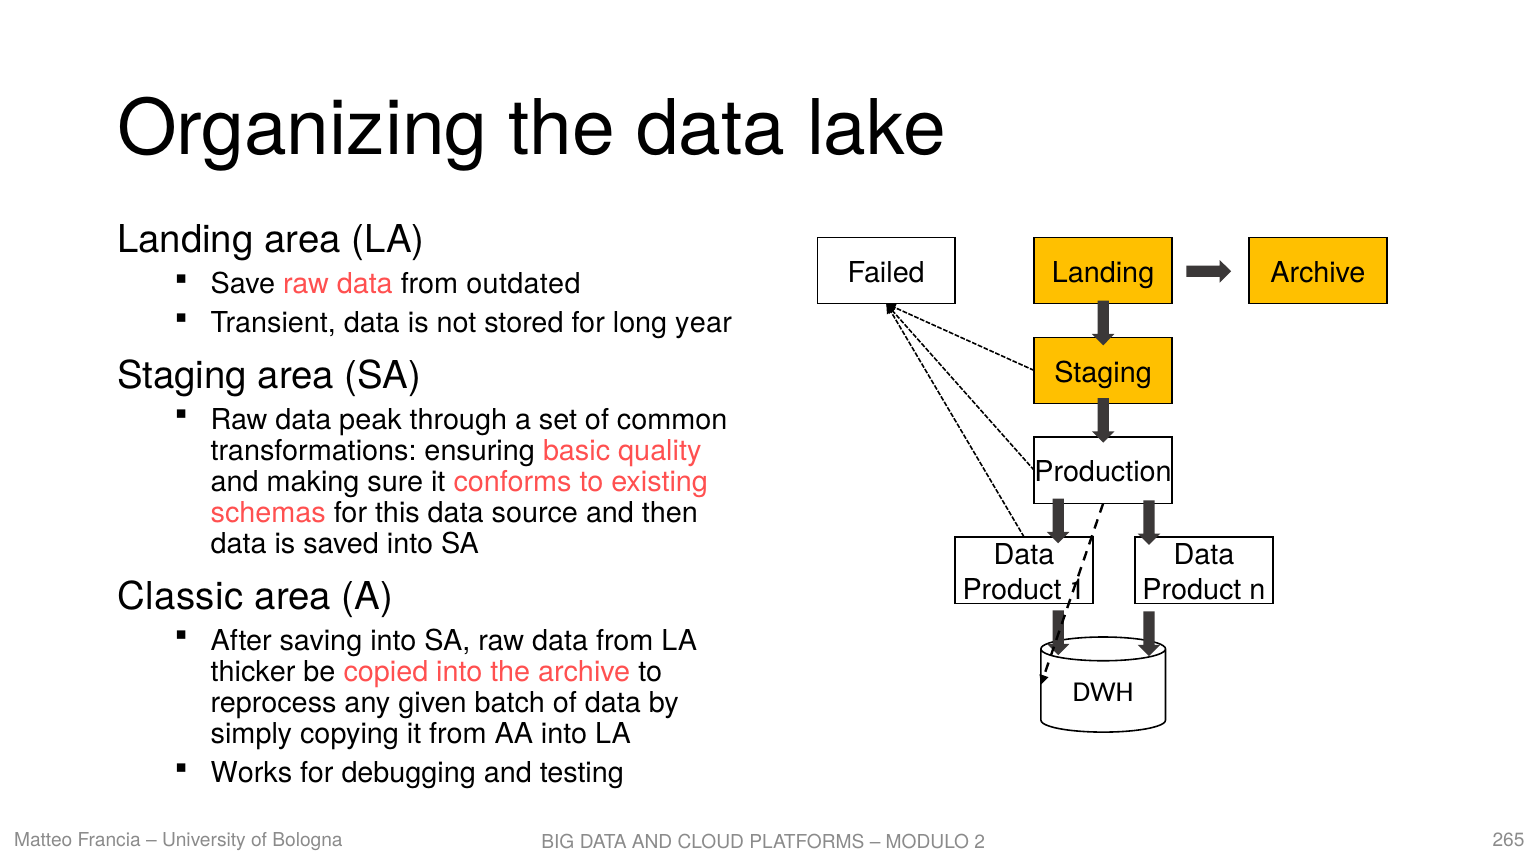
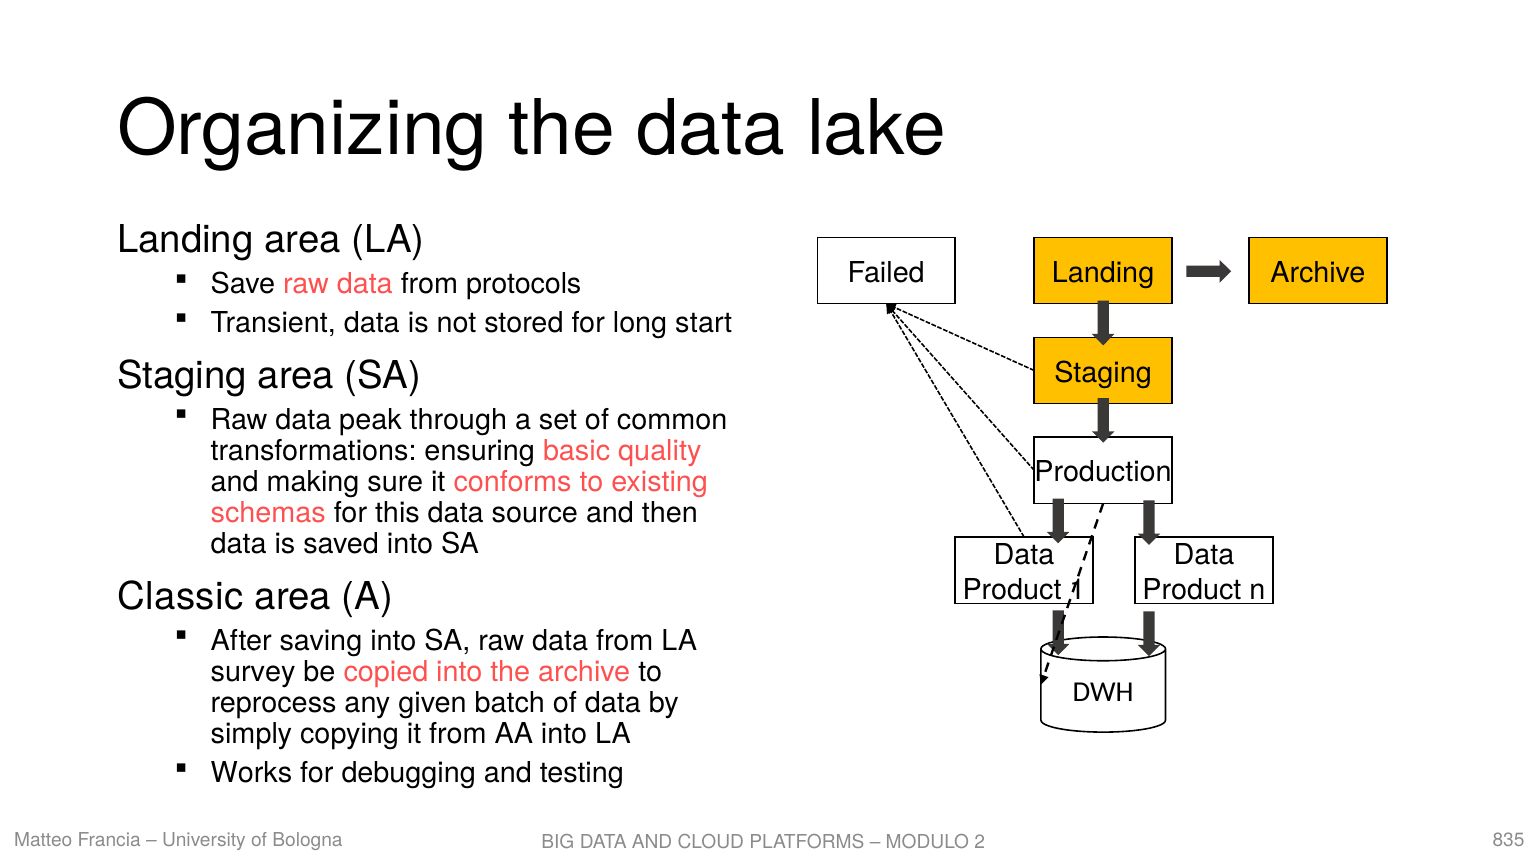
outdated: outdated -> protocols (524, 284)
year: year -> start (704, 323)
thicker: thicker -> survey (253, 672)
265: 265 -> 835 (1509, 840)
